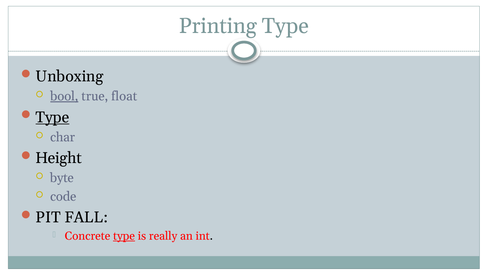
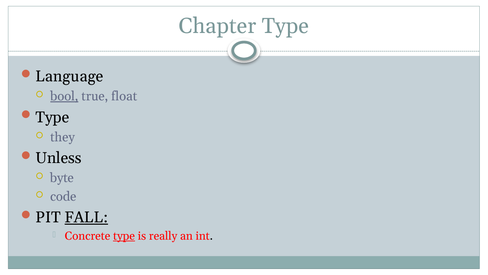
Printing: Printing -> Chapter (218, 26)
Unboxing: Unboxing -> Language (69, 76)
Type underline: present -> none (52, 117)
char: char -> they (62, 137)
Height: Height -> Unless (59, 158)
FALL underline: none -> present (86, 217)
